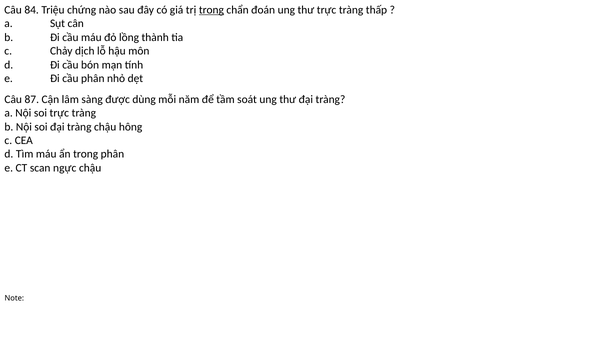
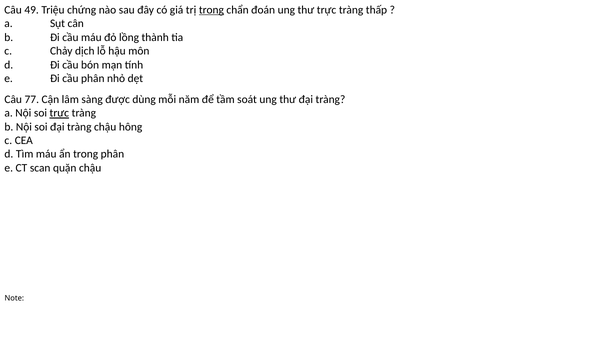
84: 84 -> 49 (32, 10)
87: 87 -> 77 (32, 99)
trực underline: none -> present (59, 113)
ngực: ngực -> quặn (65, 168)
